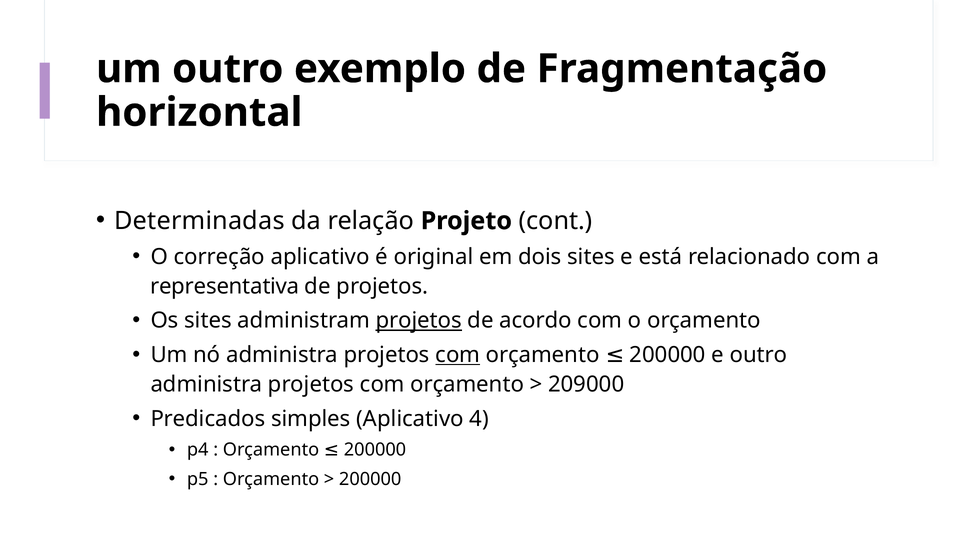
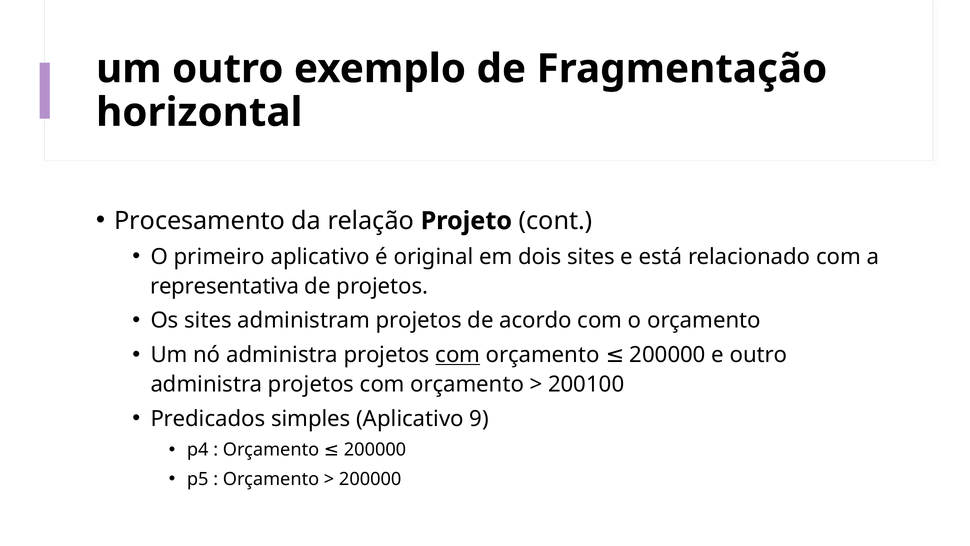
Determinadas: Determinadas -> Procesamento (200, 221)
correção: correção -> primeiro (219, 257)
projetos underline: present -> none (419, 320)
209000: 209000 -> 200100 (586, 384)
4: 4 -> 9 (479, 418)
